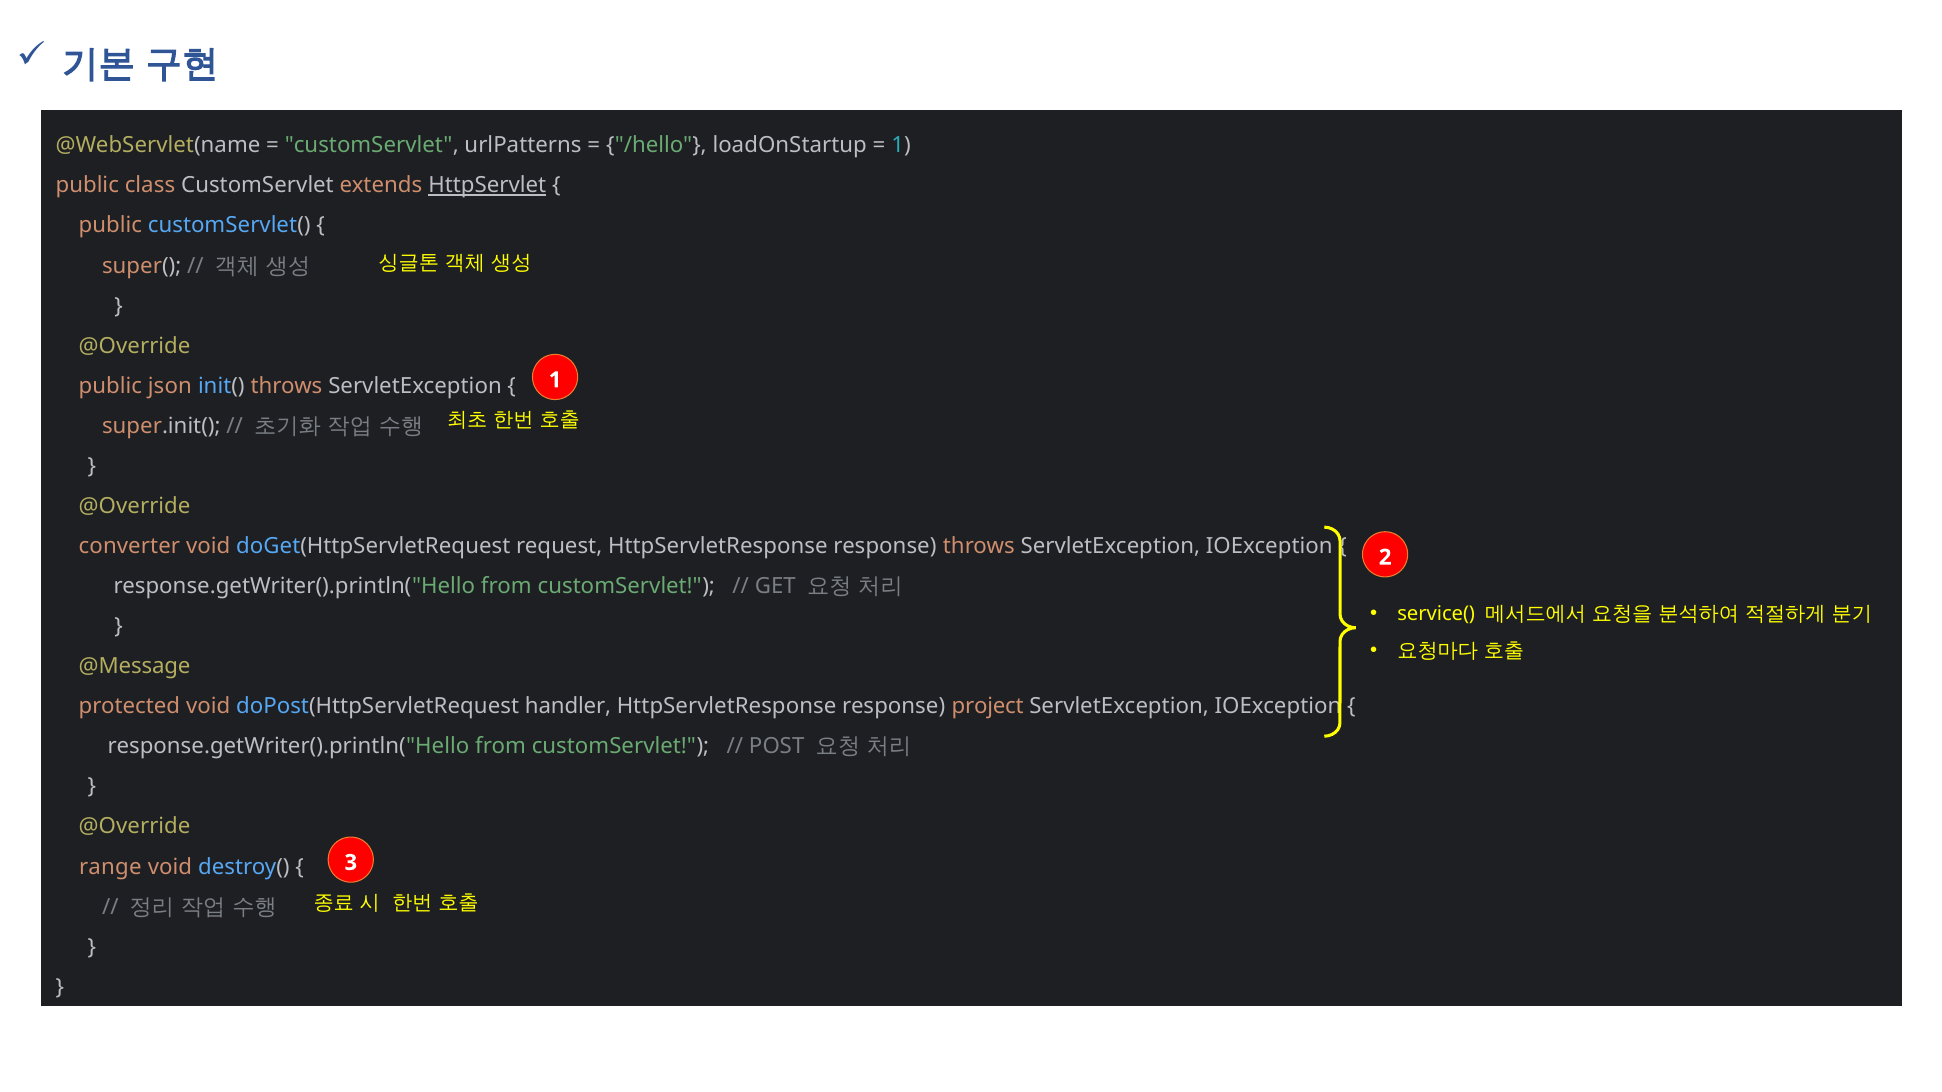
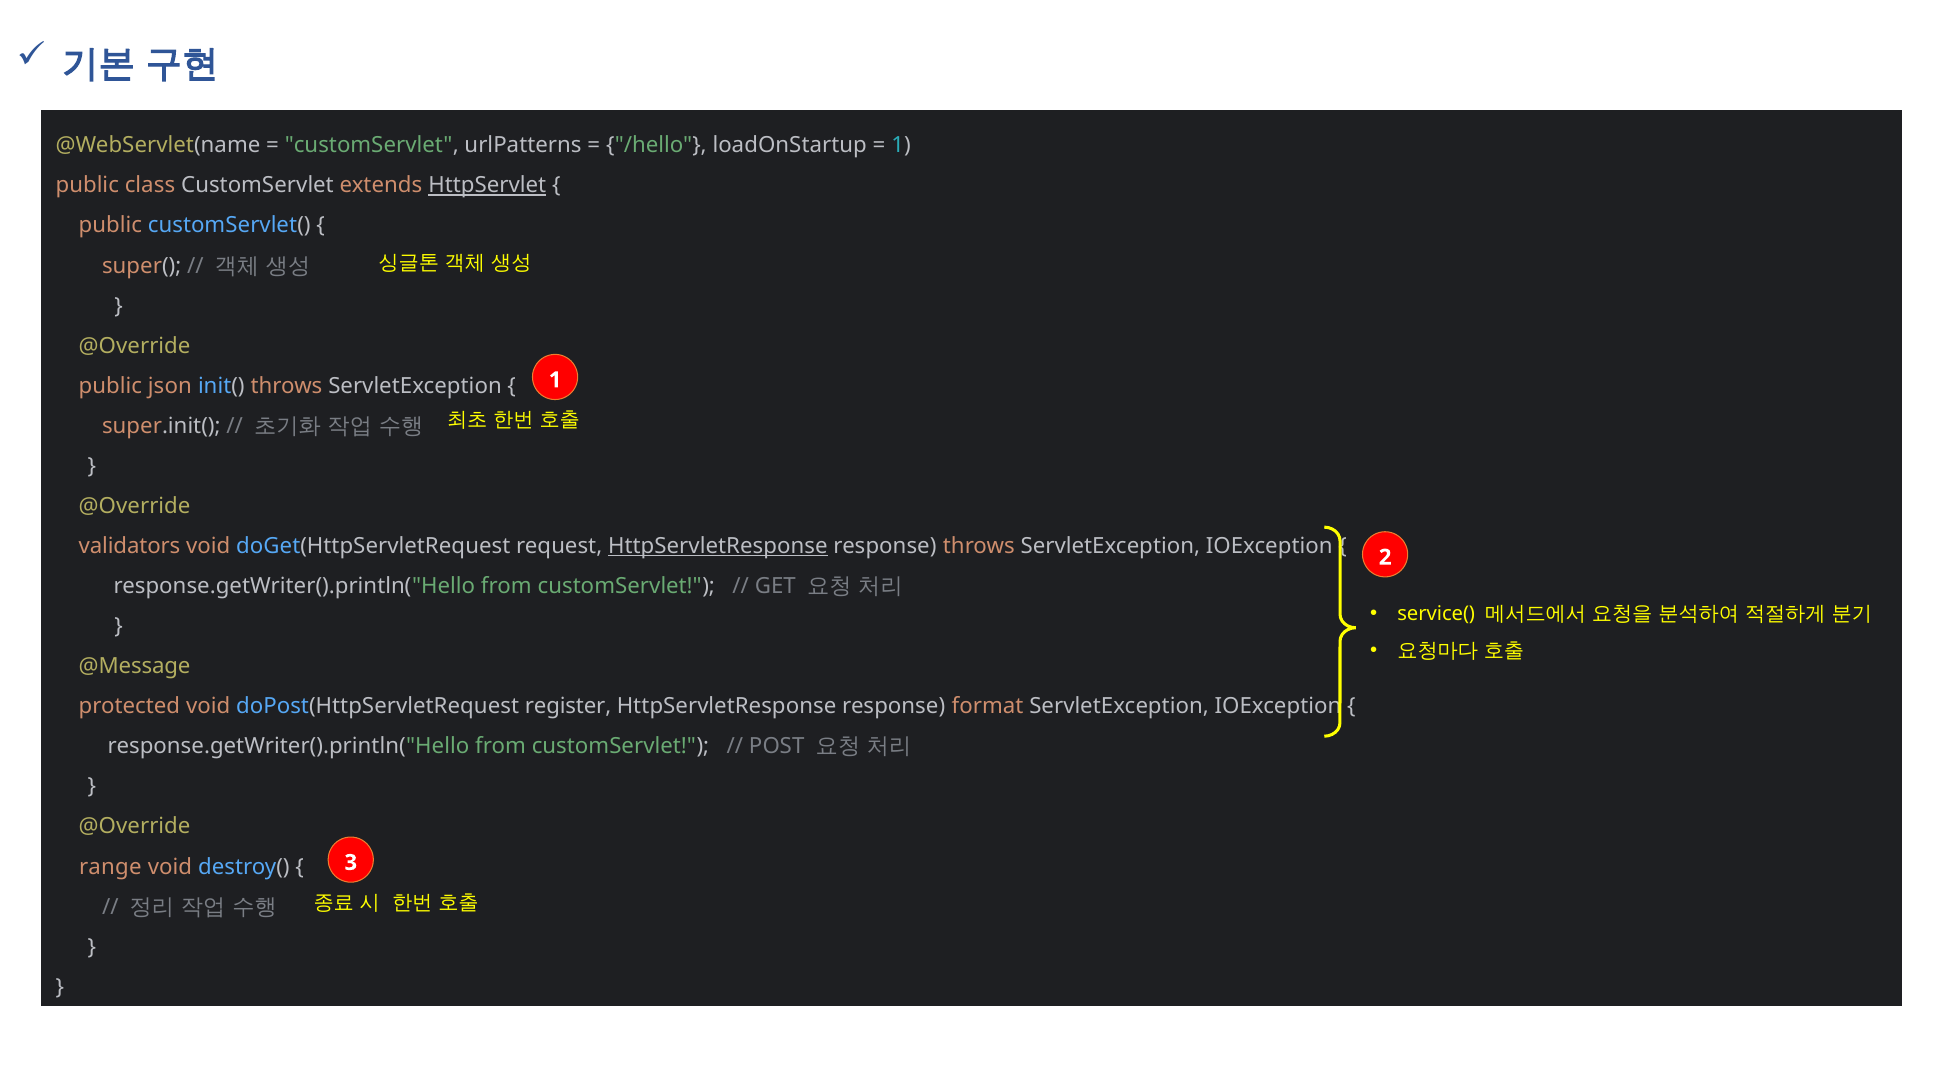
converter: converter -> validators (130, 546)
HttpServletResponse underline: none -> present (718, 546)
handler: handler -> register (568, 707)
project: project -> format (988, 707)
